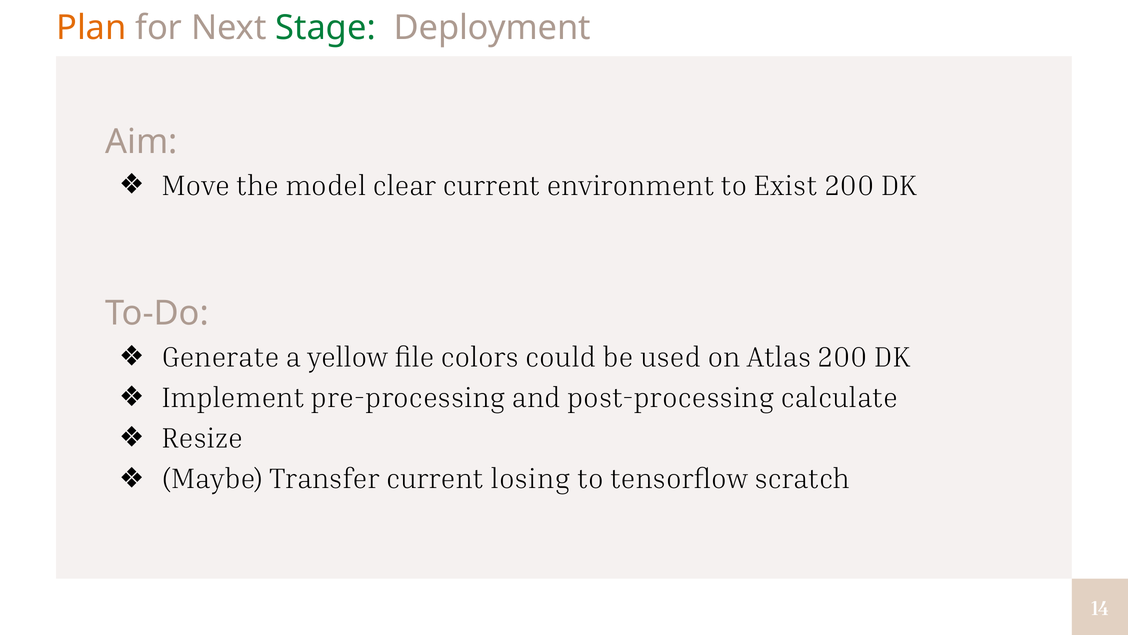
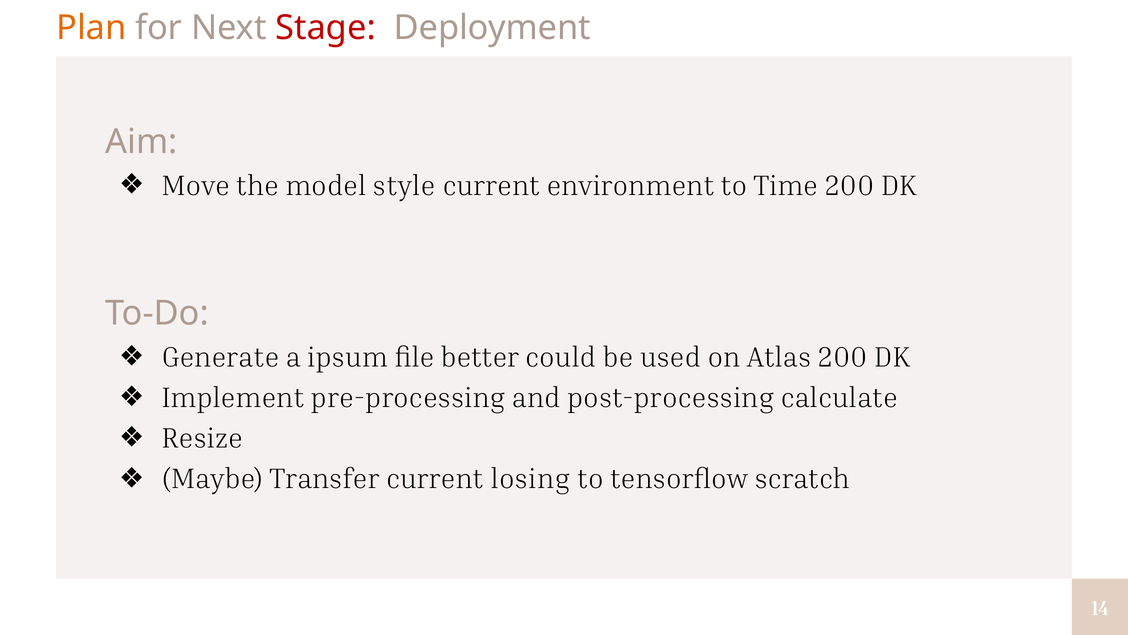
Stage colour: green -> red (326, 28)
clear: clear -> style (404, 186)
Exist: Exist -> Time (786, 186)
yellow: yellow -> ipsum (348, 357)
colors: colors -> better (480, 357)
